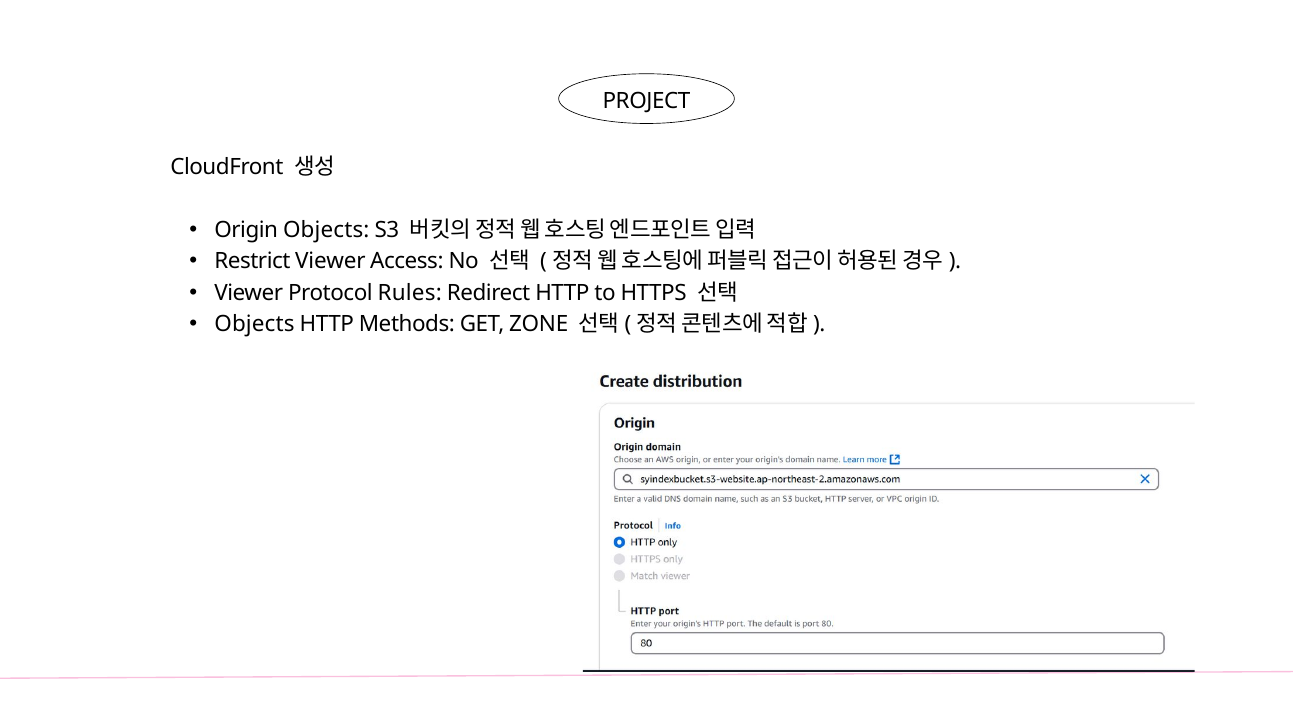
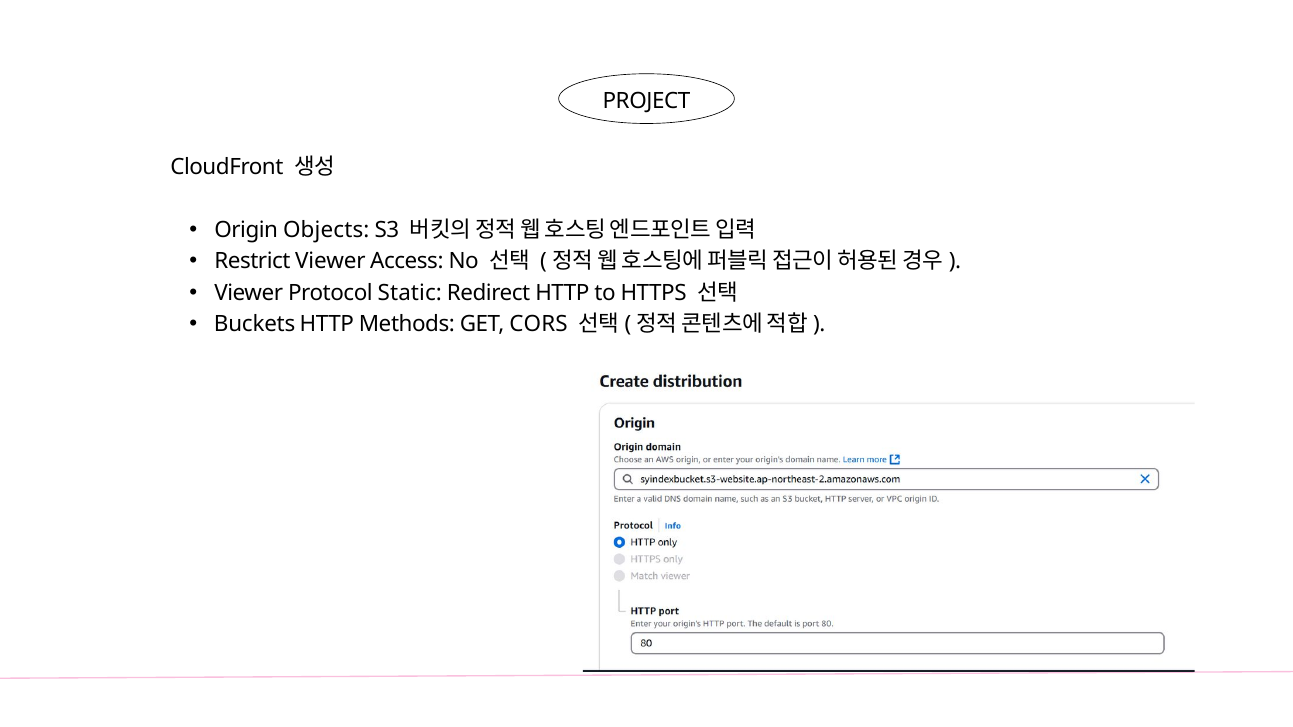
Rules: Rules -> Static (410, 293)
Objects: Objects -> Buckets (255, 324)
ZONE: ZONE -> CORS (539, 324)
